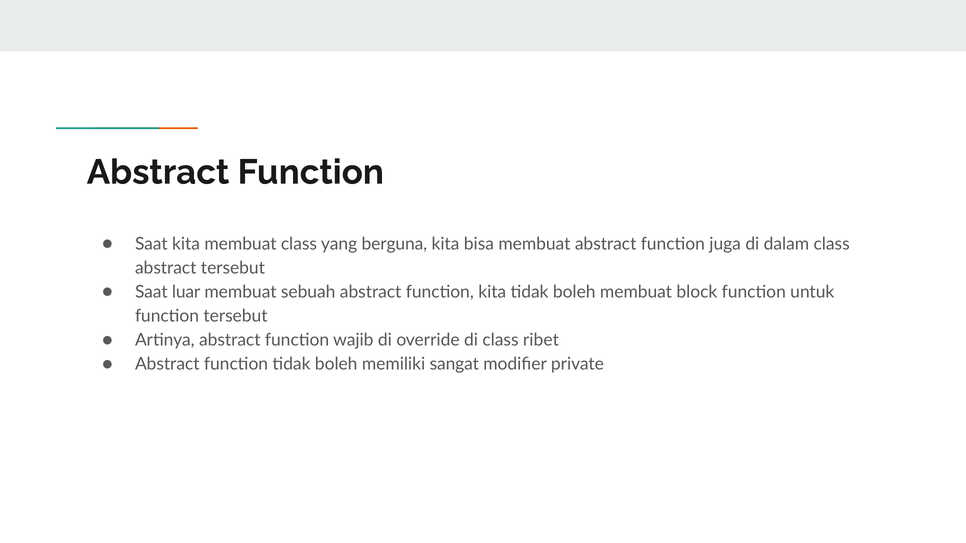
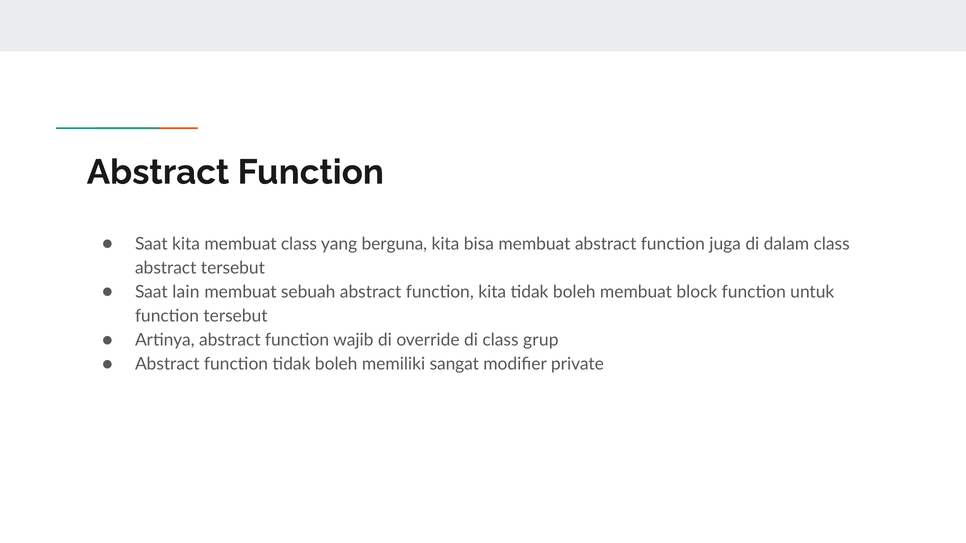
luar: luar -> lain (186, 292)
ribet: ribet -> grup (541, 340)
